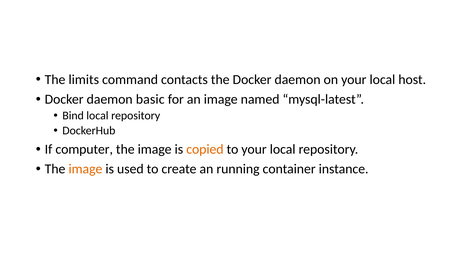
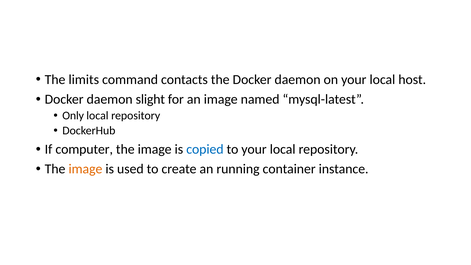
basic: basic -> slight (150, 99)
Bind: Bind -> Only (73, 116)
copied colour: orange -> blue (205, 149)
